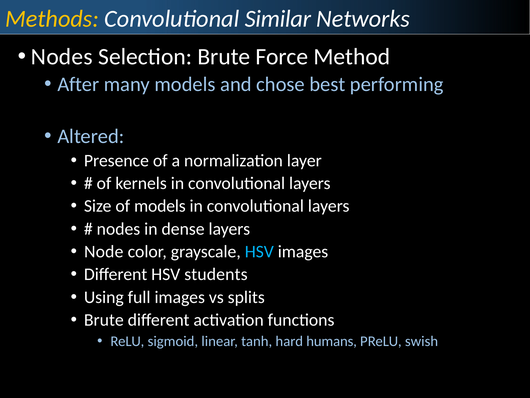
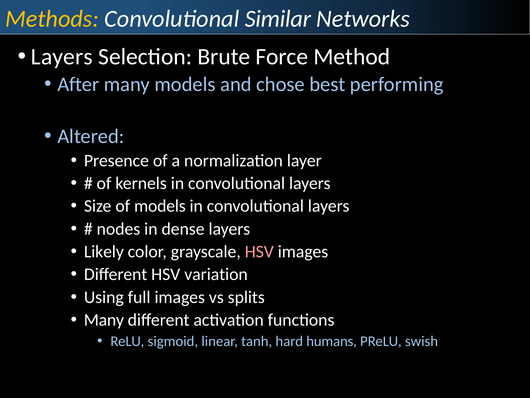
Nodes: Nodes -> Layers (62, 57)
Node: Node -> Likely (104, 251)
HSV colour: light blue -> pink (259, 251)
students: students -> variation (216, 274)
Brute: Brute -> Many (104, 320)
